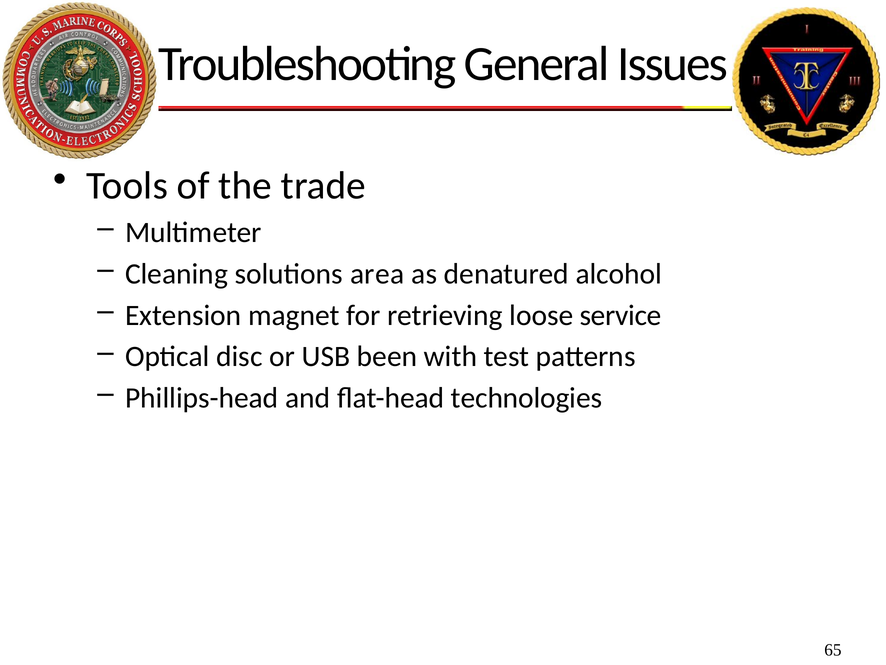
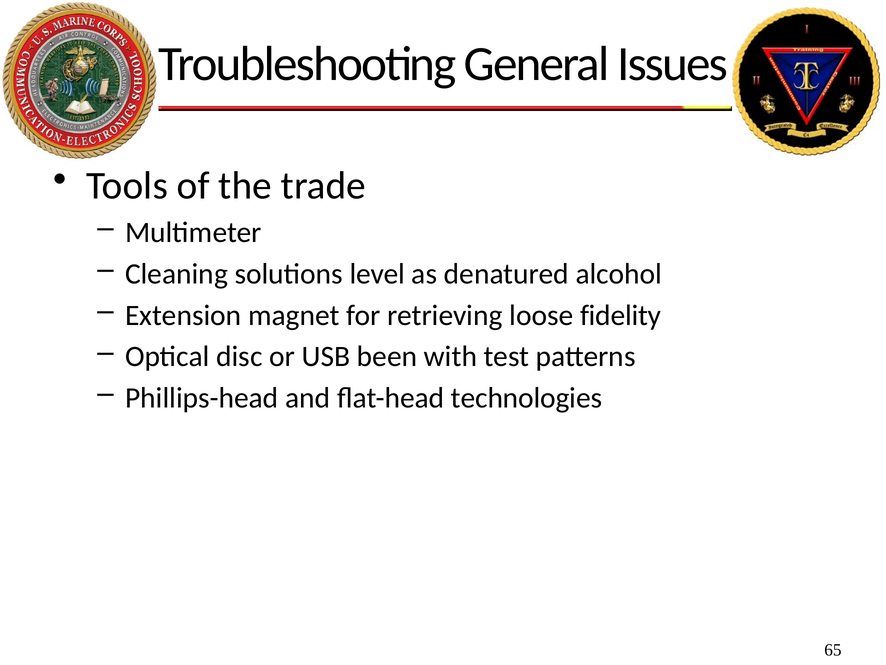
area: area -> level (377, 274)
service: service -> fidelity (621, 315)
